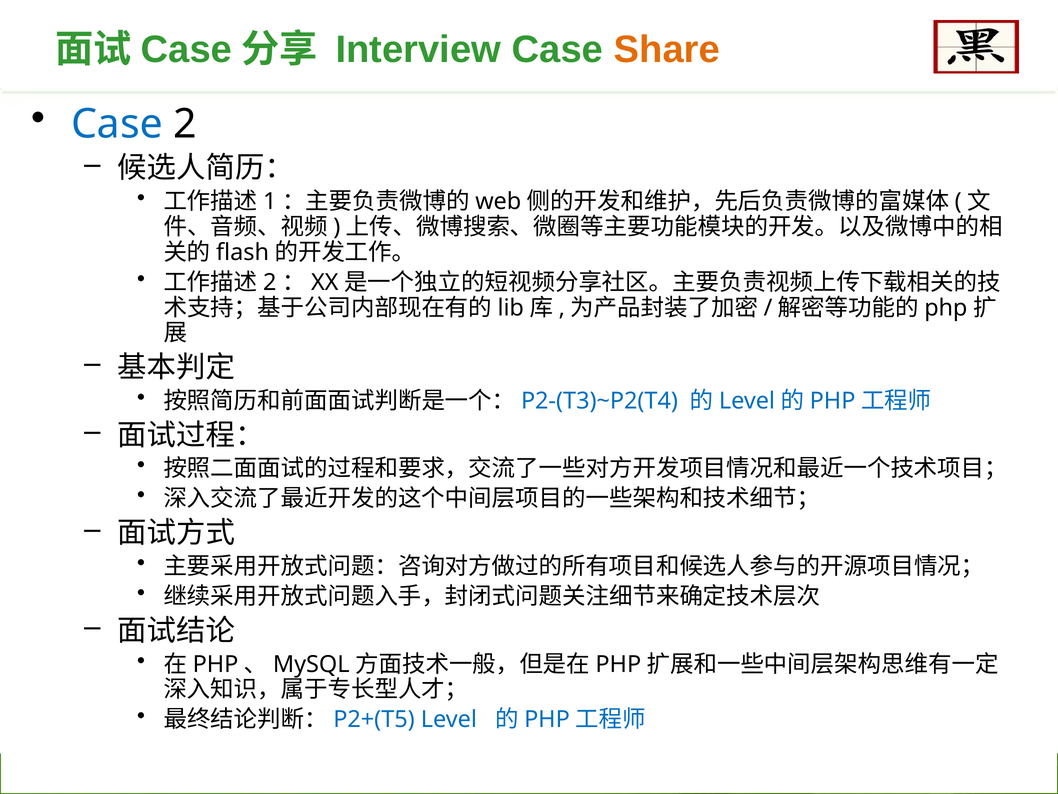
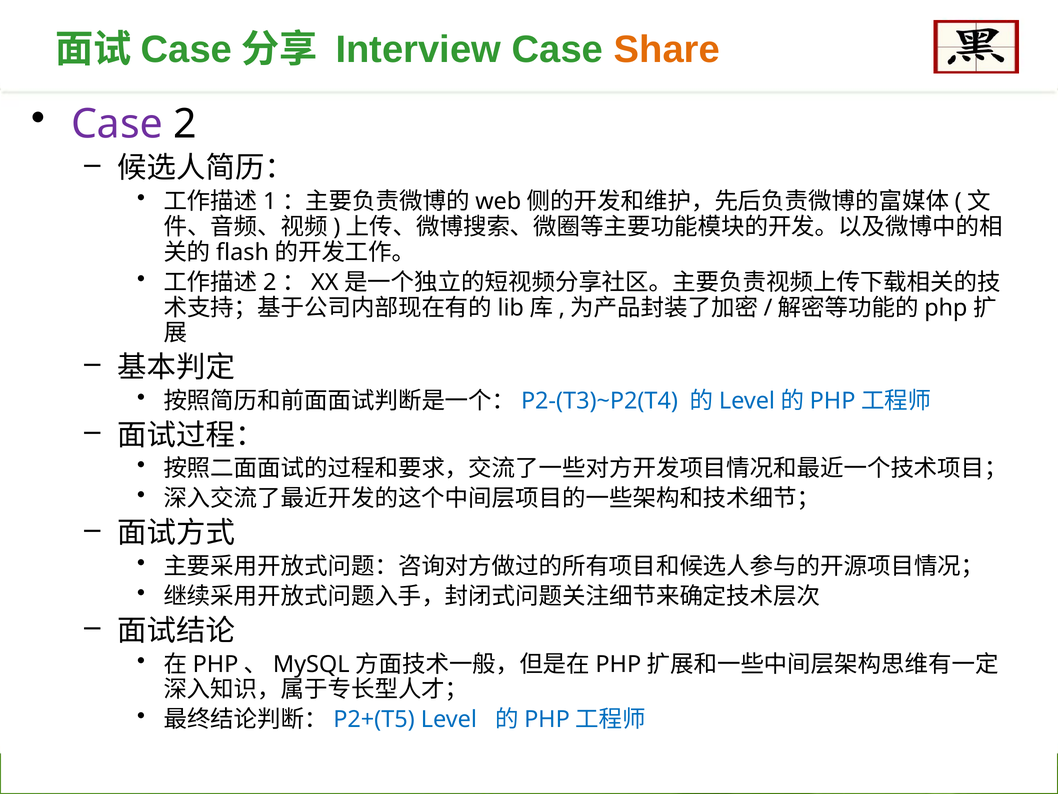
Case colour: blue -> purple (117, 124)
